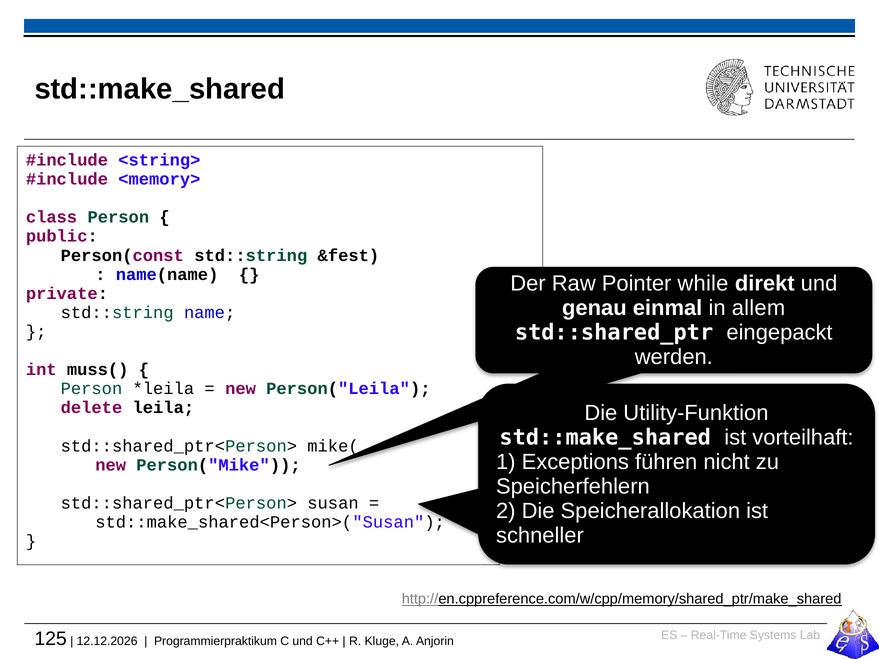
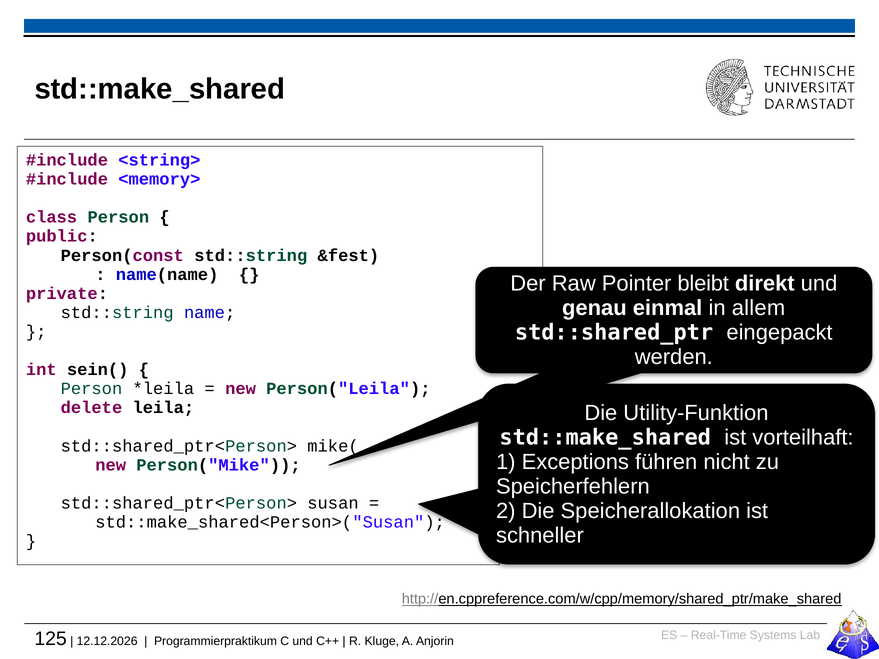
while: while -> bleibt (703, 283)
muss(: muss( -> sein( (98, 370)
